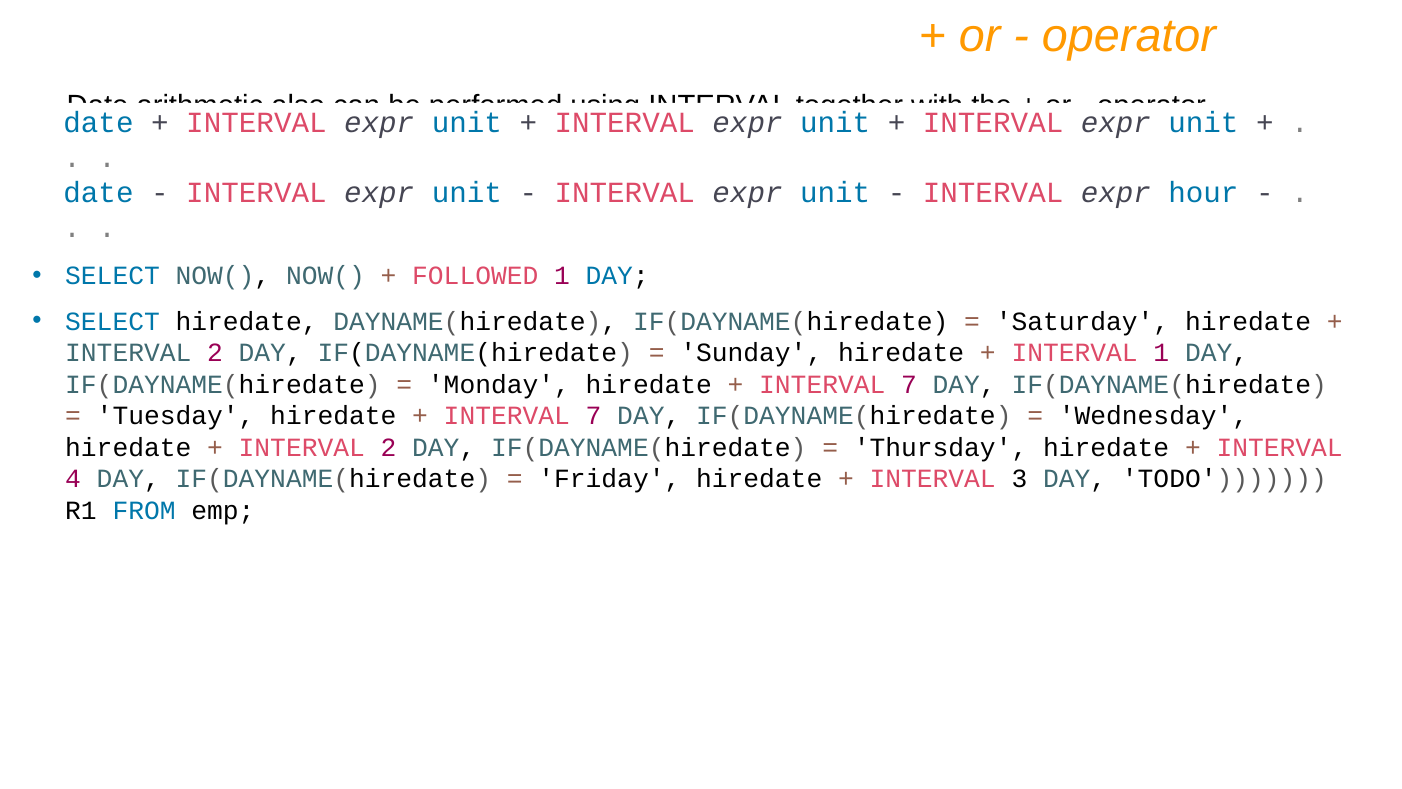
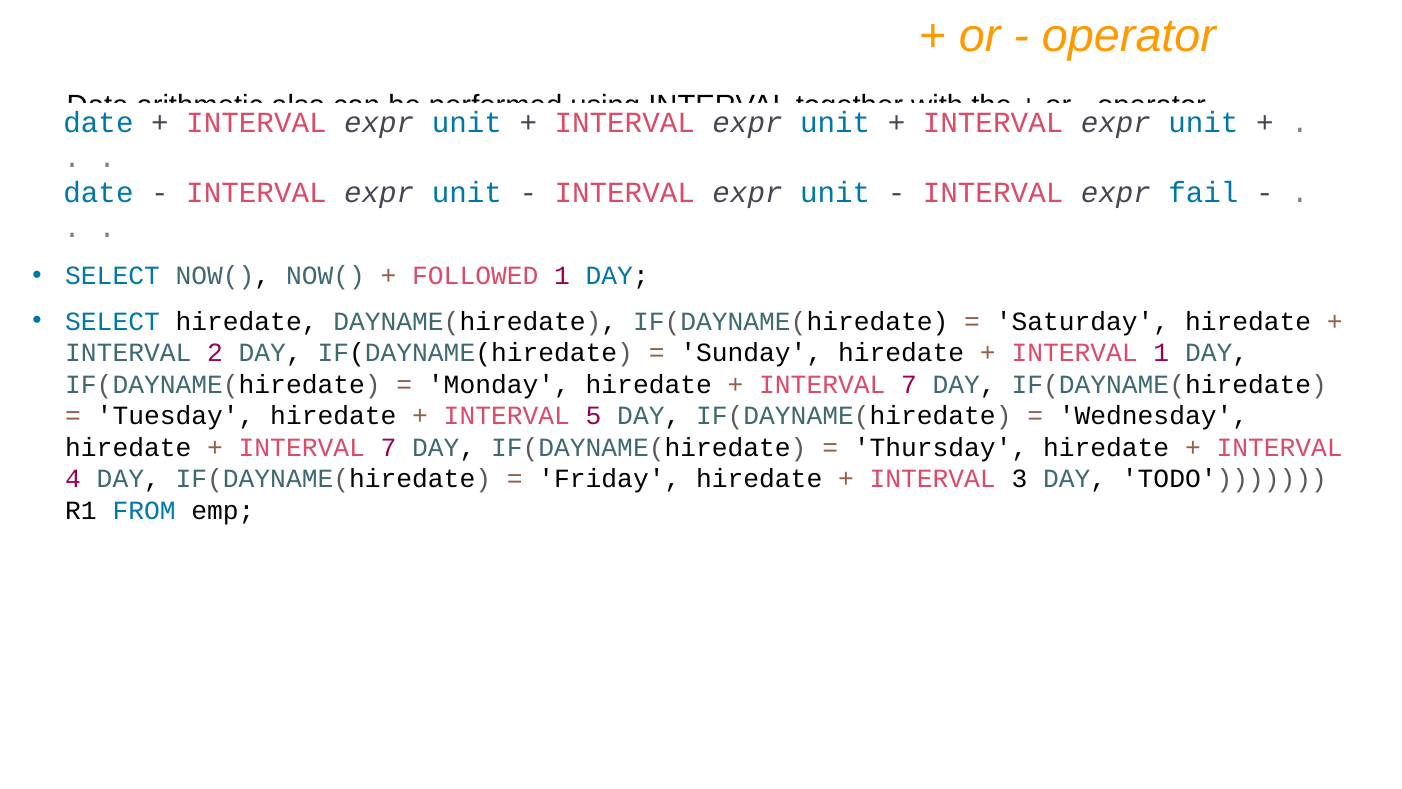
hour: hour -> fail (1203, 193)
7: 7 -> 5 (594, 416)
2: 2 -> 7 (389, 447)
